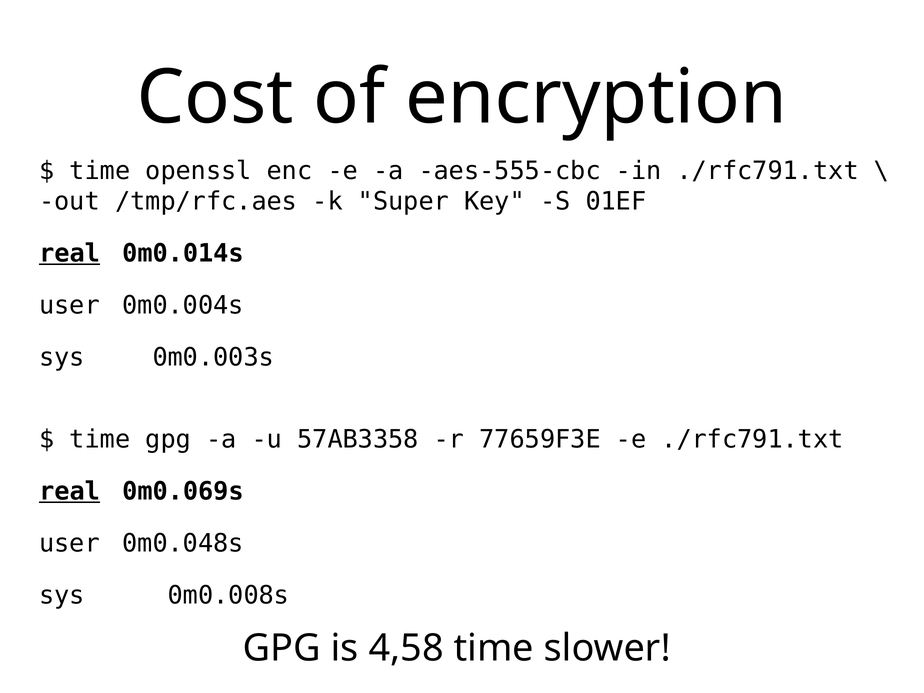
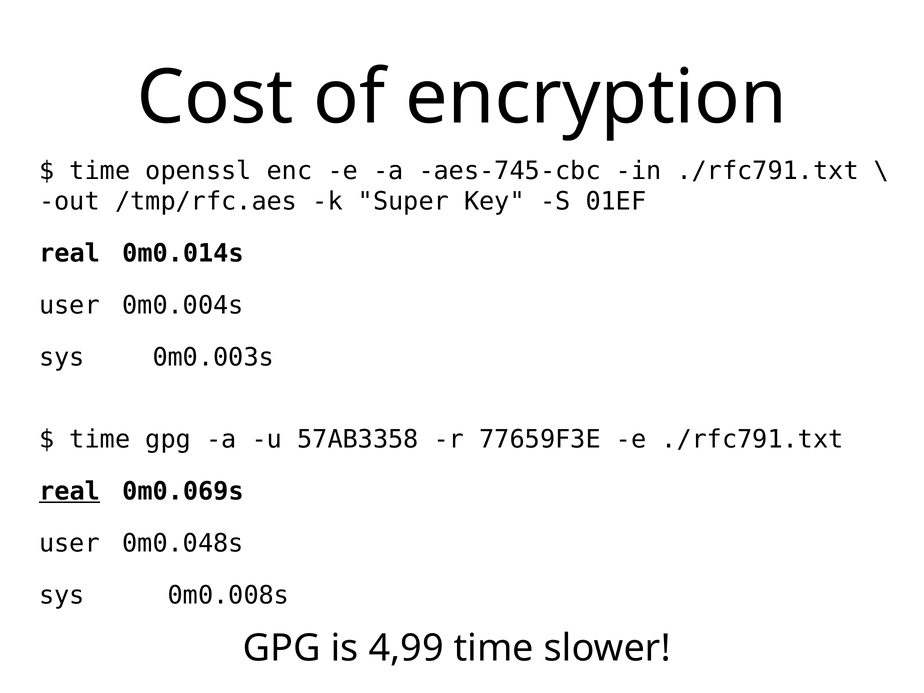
aes-555-cbc: aes-555-cbc -> aes-745-cbc (510, 171)
real underline: present -> none (70, 253)
4,58: 4,58 -> 4,99 (406, 648)
